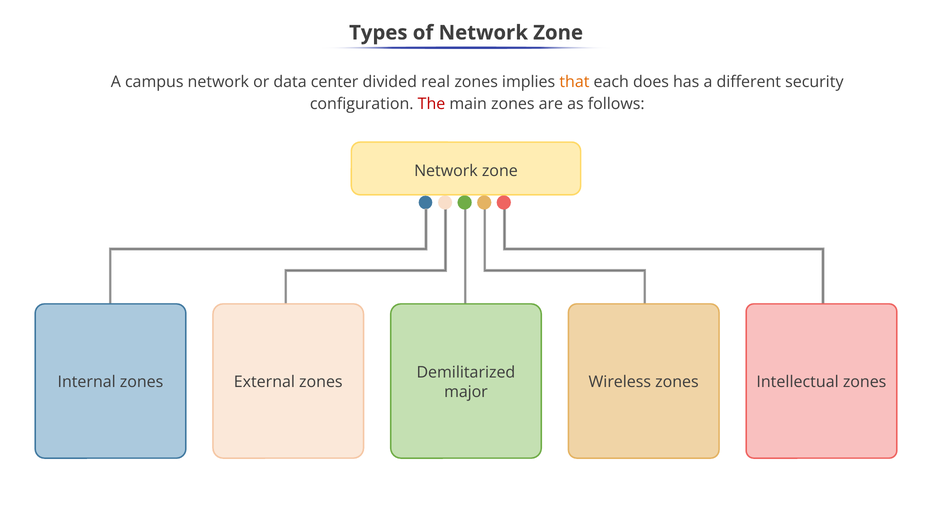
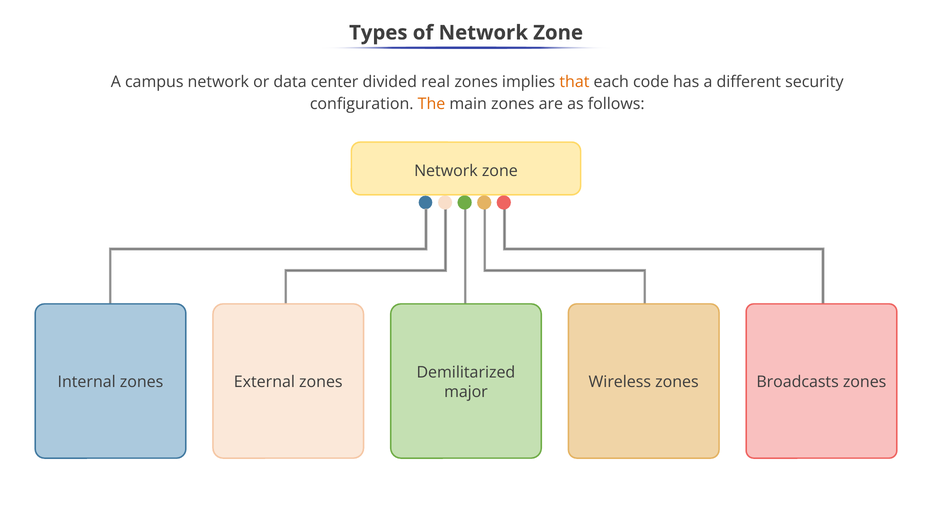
does: does -> code (651, 82)
The colour: red -> orange (432, 104)
Intellectual: Intellectual -> Broadcasts (798, 382)
